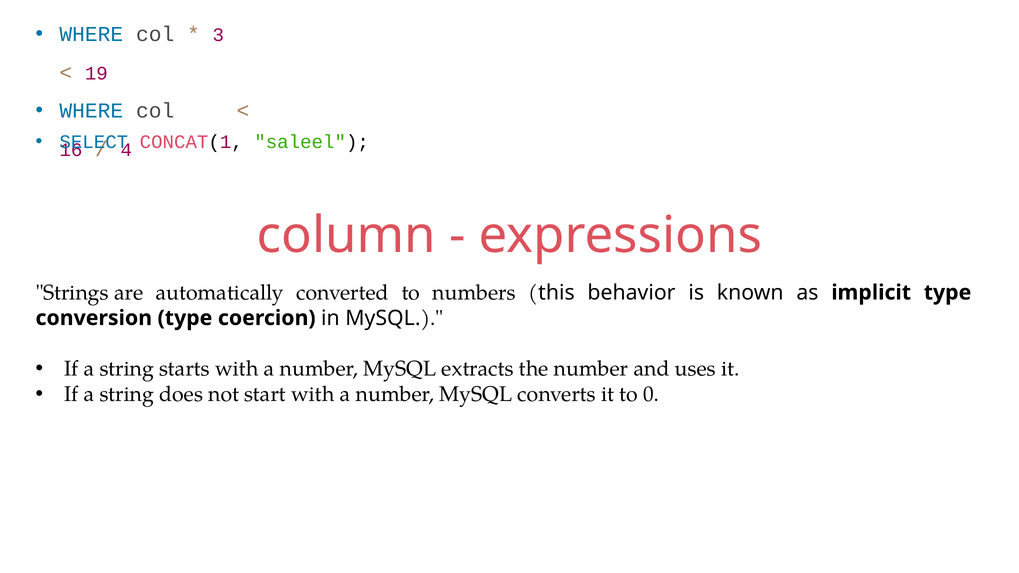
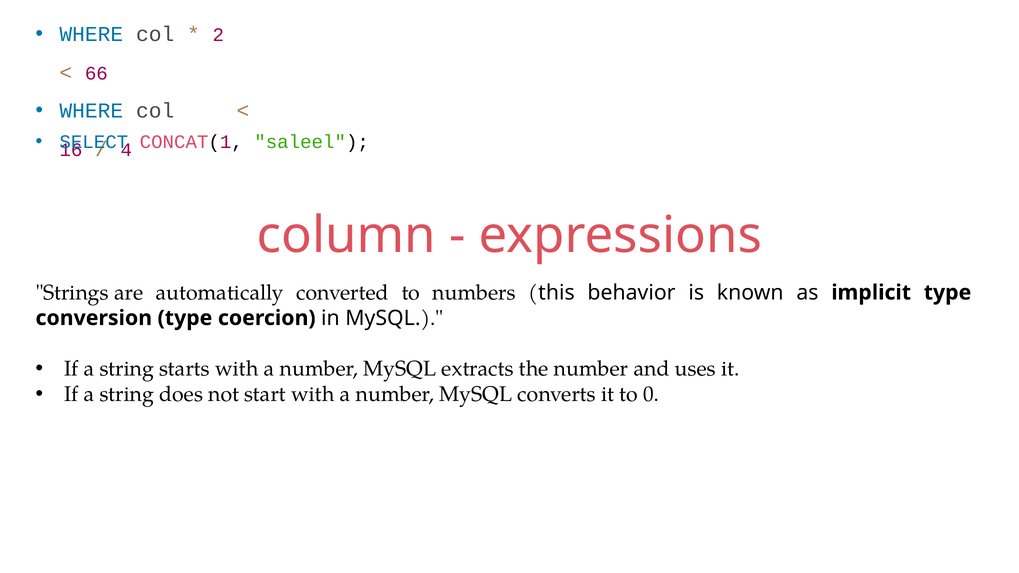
3: 3 -> 2 (218, 35)
19: 19 -> 66 (96, 73)
